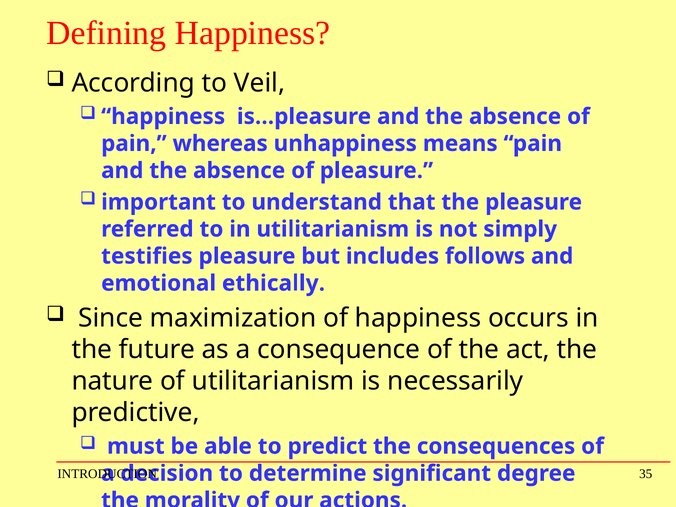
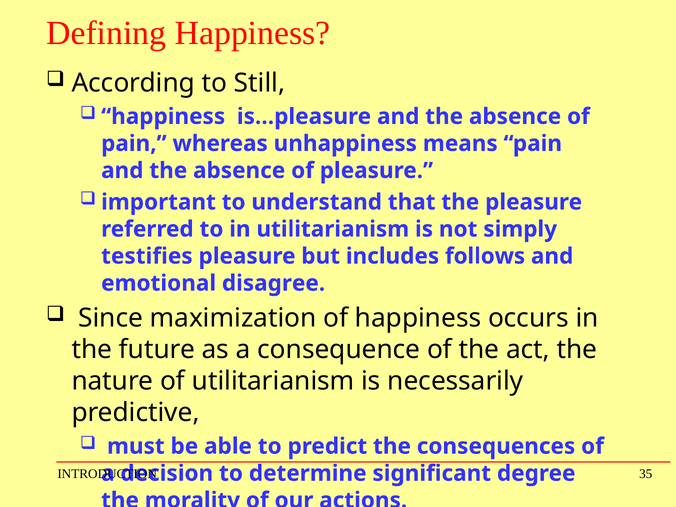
Veil: Veil -> Still (260, 83)
ethically: ethically -> disagree (274, 283)
